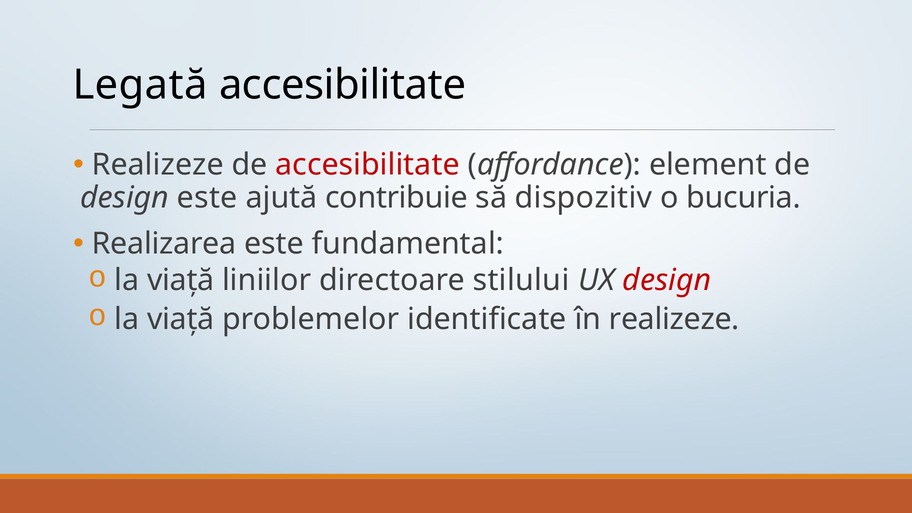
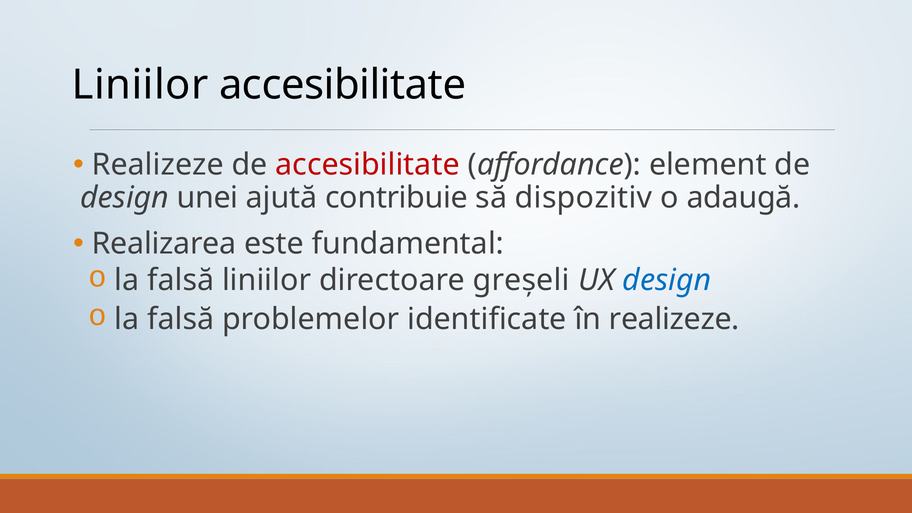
Legată: Legată -> Liniilor (140, 85)
design este: este -> unei (207, 198)
bucuria: bucuria -> adaugă (744, 198)
viață: viață -> falsă (181, 280)
stilului: stilului -> greșeli (521, 280)
design colour: red -> blue (667, 280)
viață: viață -> falsă (181, 319)
